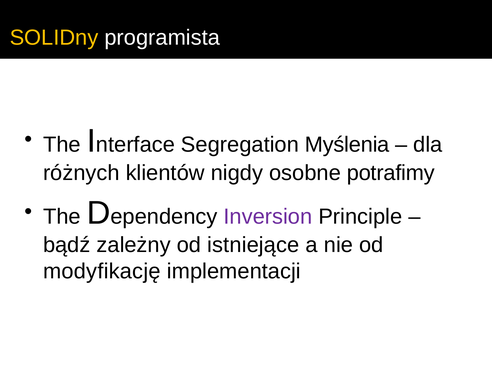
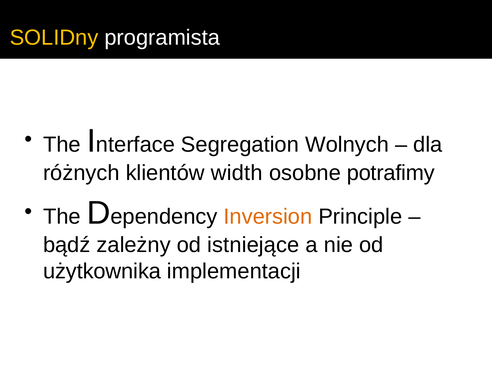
Myślenia: Myślenia -> Wolnych (347, 144)
nigdy: nigdy -> width (237, 173)
Inversion colour: purple -> orange (268, 217)
modyfikację: modyfikację -> użytkownika (102, 271)
